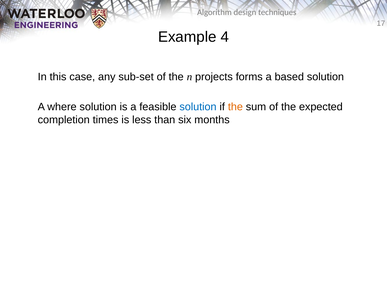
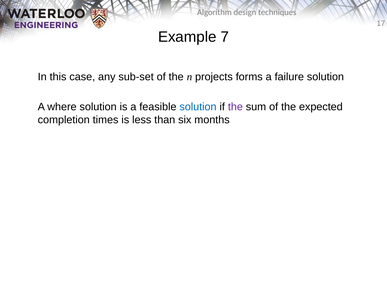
4: 4 -> 7 (225, 37)
based: based -> failure (289, 77)
the colour: orange -> purple (235, 107)
